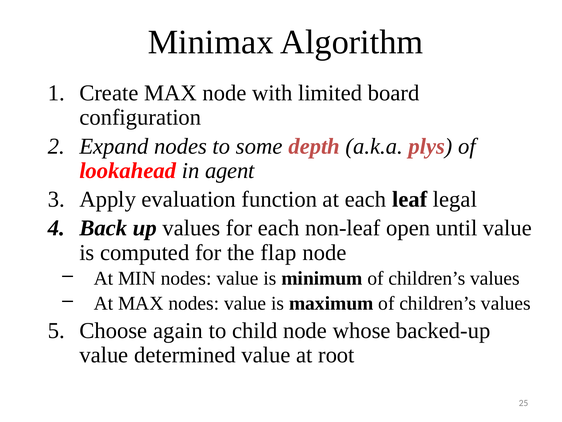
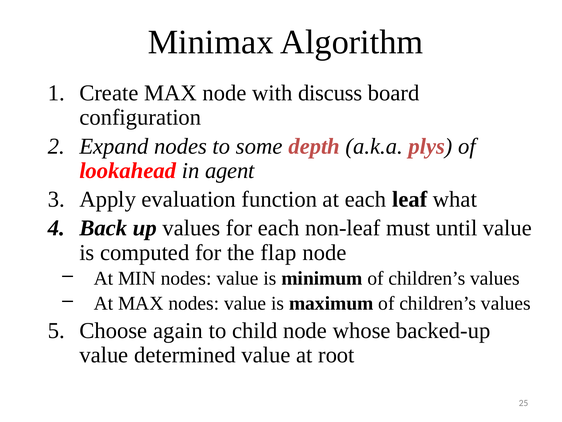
limited: limited -> discuss (330, 93)
legal: legal -> what (455, 199)
open: open -> must (408, 228)
